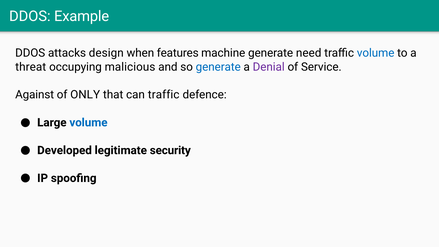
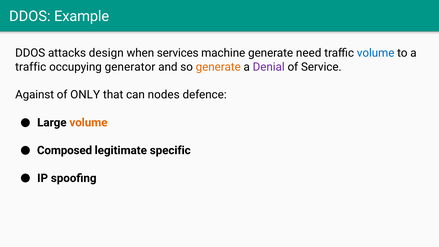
features: features -> services (178, 53)
threat: threat -> traffic (31, 67)
malicious: malicious -> generator (130, 67)
generate colour: blue -> orange (218, 67)
can traffic: traffic -> nodes (164, 95)
volume colour: blue -> orange (88, 123)
Developed: Developed -> Composed (65, 150)
security: security -> specific (170, 150)
